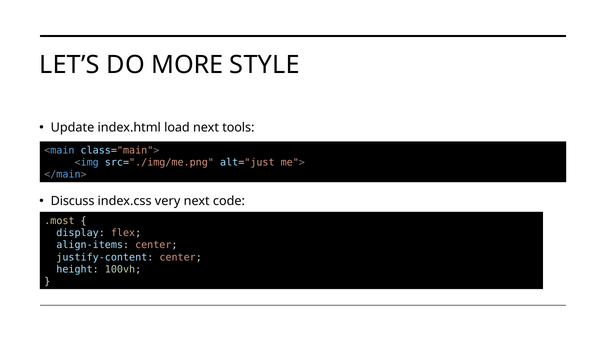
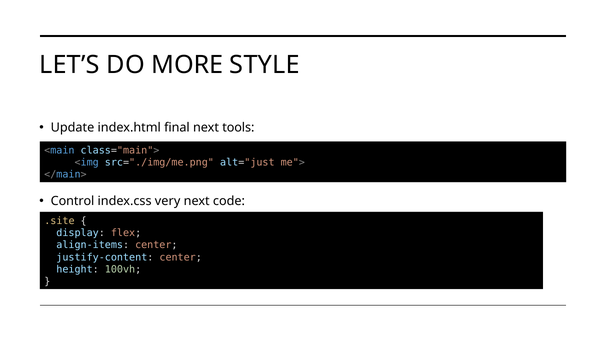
load: load -> final (177, 128)
Discuss: Discuss -> Control (73, 201)
.most: .most -> .site (59, 221)
